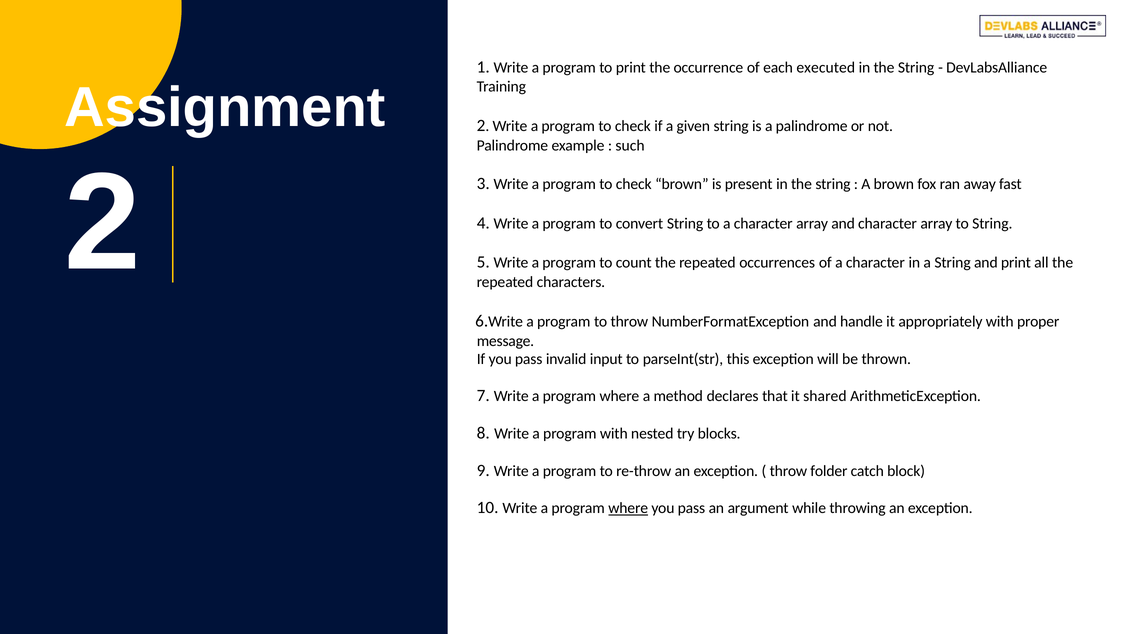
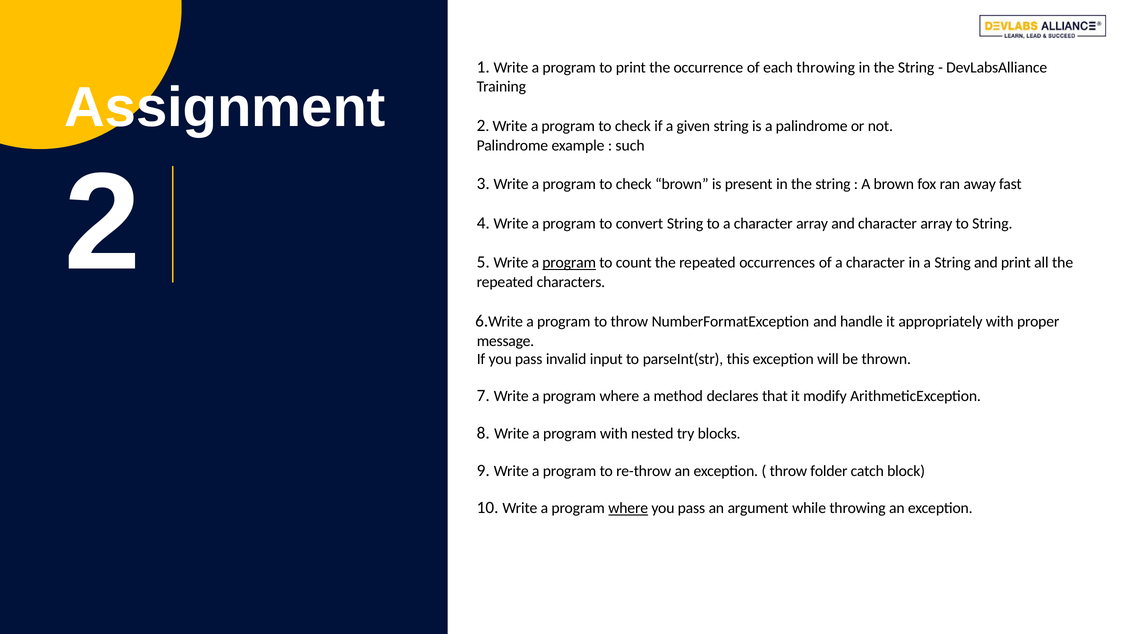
each executed: executed -> throwing (826, 67)
program underline: none -> present (569, 263)
shared: shared -> modify (825, 396)
